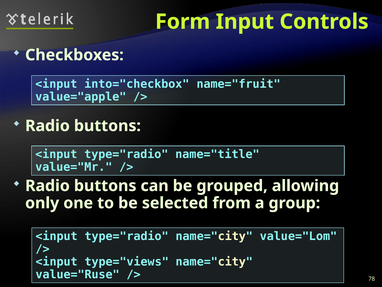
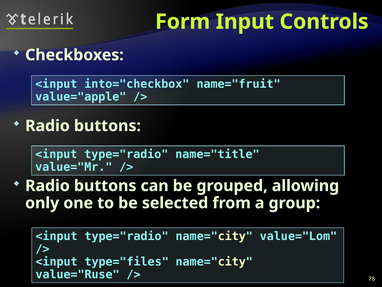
type="views: type="views -> type="files (127, 261)
